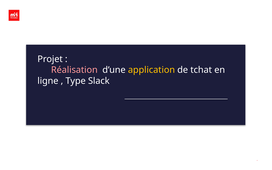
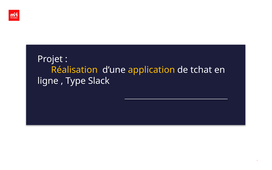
Réalisation colour: pink -> yellow (74, 70)
